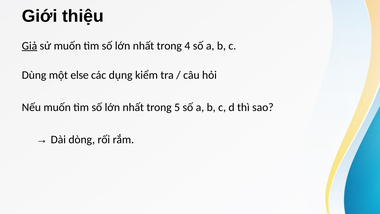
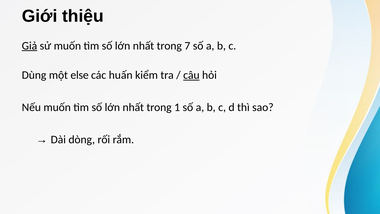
4: 4 -> 7 (187, 46)
dụng: dụng -> huấn (121, 75)
câu underline: none -> present (191, 75)
5: 5 -> 1 (177, 107)
